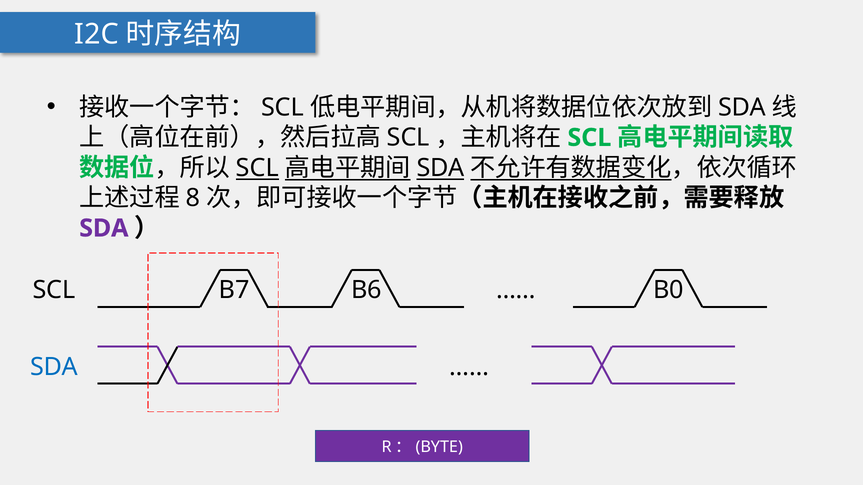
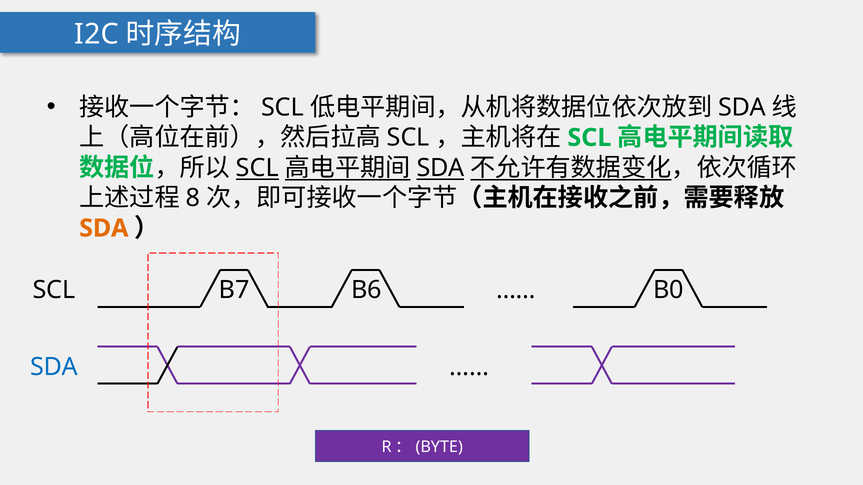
SDA colour: purple -> orange (104, 228)
